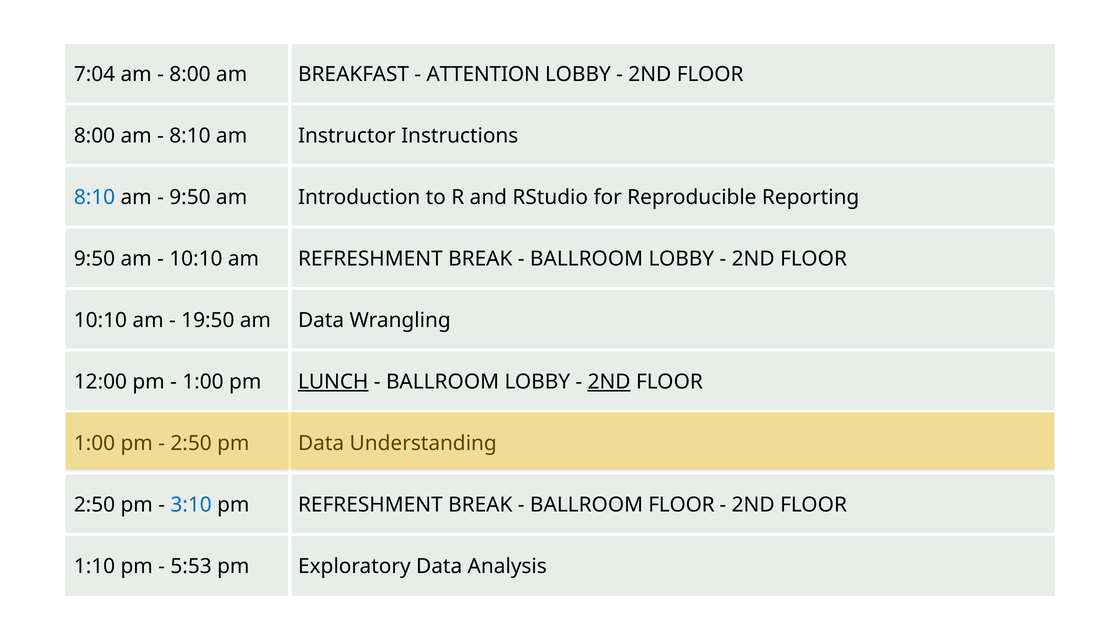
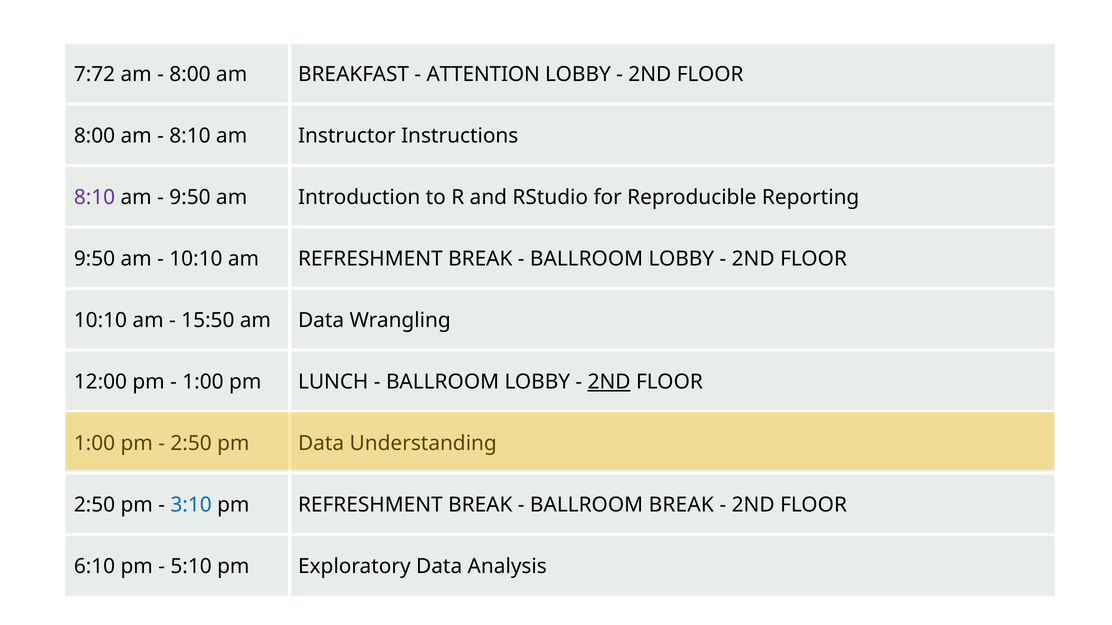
7:04: 7:04 -> 7:72 (95, 74)
8:10 colour: blue -> purple (95, 197)
19:50: 19:50 -> 15:50 (208, 321)
LUNCH underline: present -> none (333, 382)
BALLROOM FLOOR: FLOOR -> BREAK (681, 505)
1:10: 1:10 -> 6:10 (95, 567)
5:53: 5:53 -> 5:10 (191, 567)
